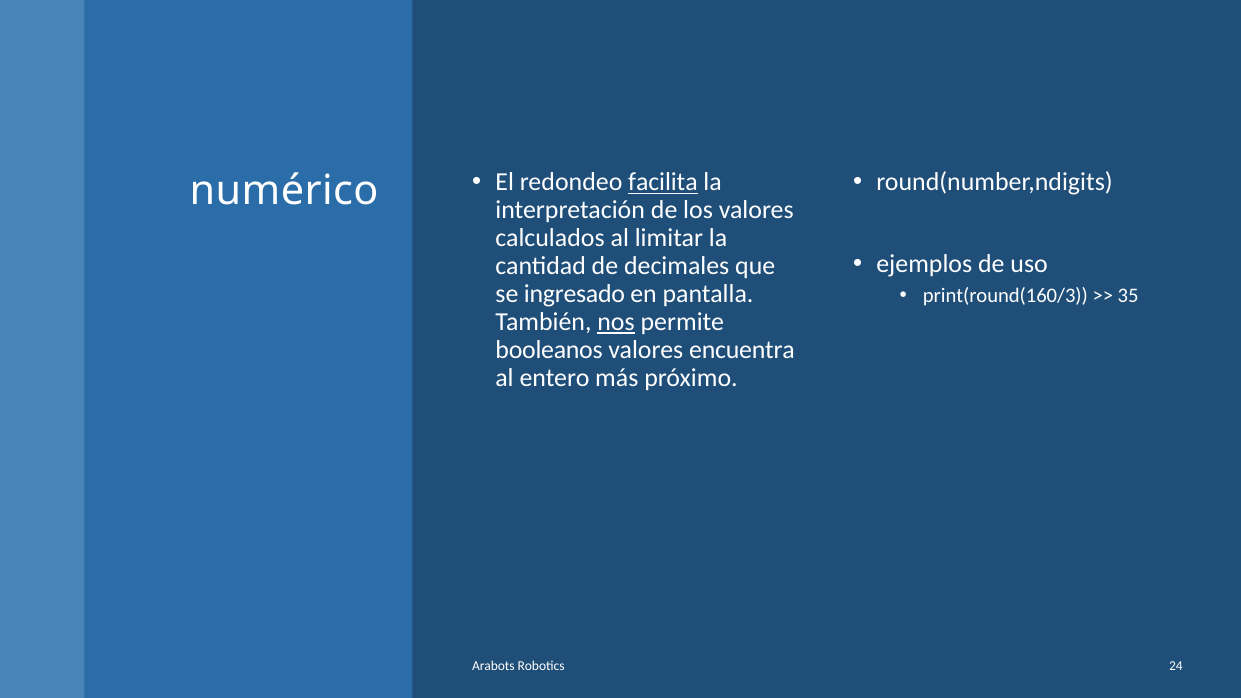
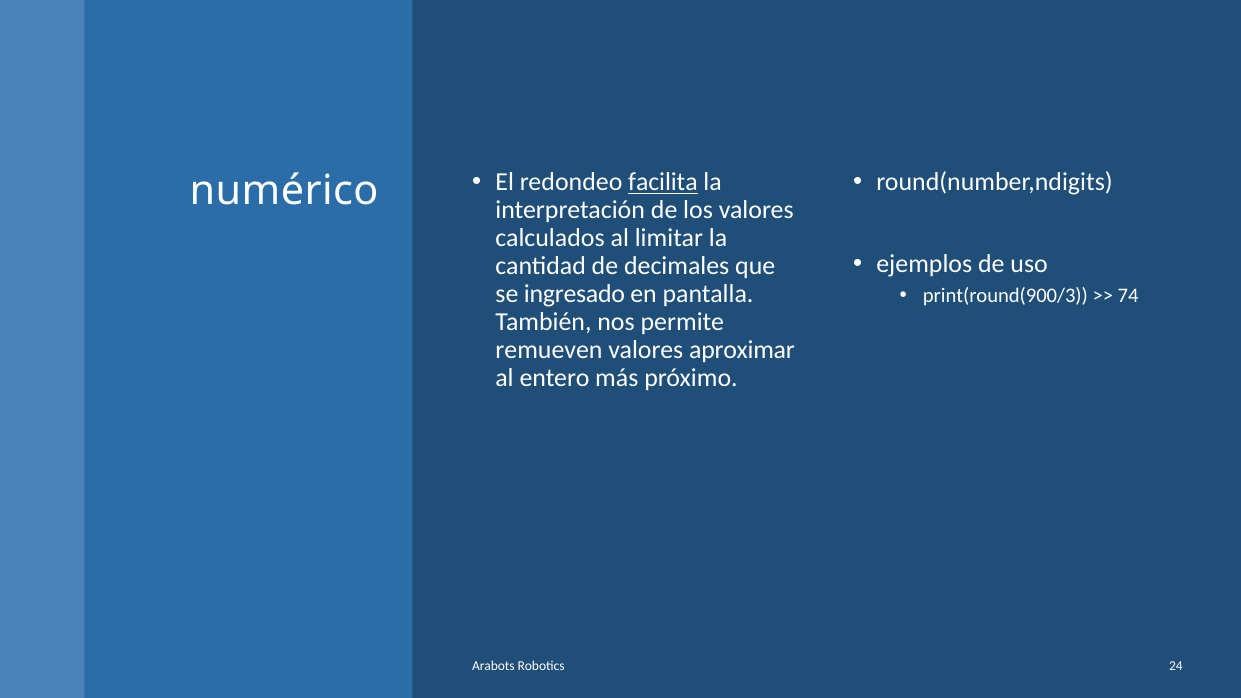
print(round(160/3: print(round(160/3 -> print(round(900/3 (1005, 296)
35: 35 -> 74 (1128, 296)
nos underline: present -> none (616, 322)
booleanos: booleanos -> remueven (549, 350)
encuentra: encuentra -> aproximar (742, 350)
